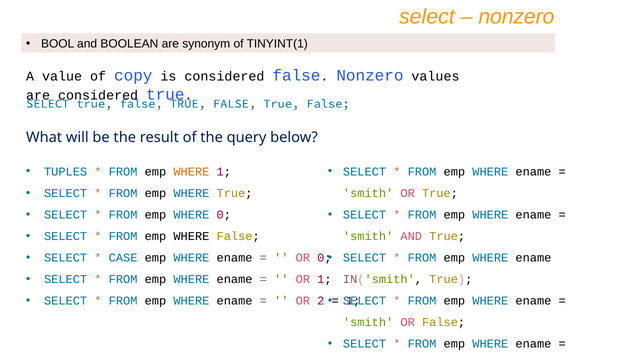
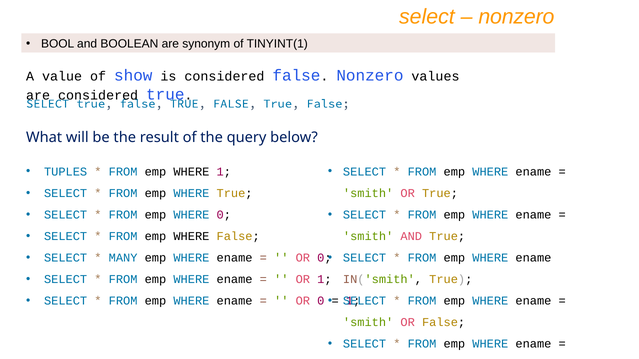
copy: copy -> show (133, 75)
WHERE colour: orange -> black (191, 172)
CASE: CASE -> MANY (123, 258)
2: 2 -> 0 (321, 301)
